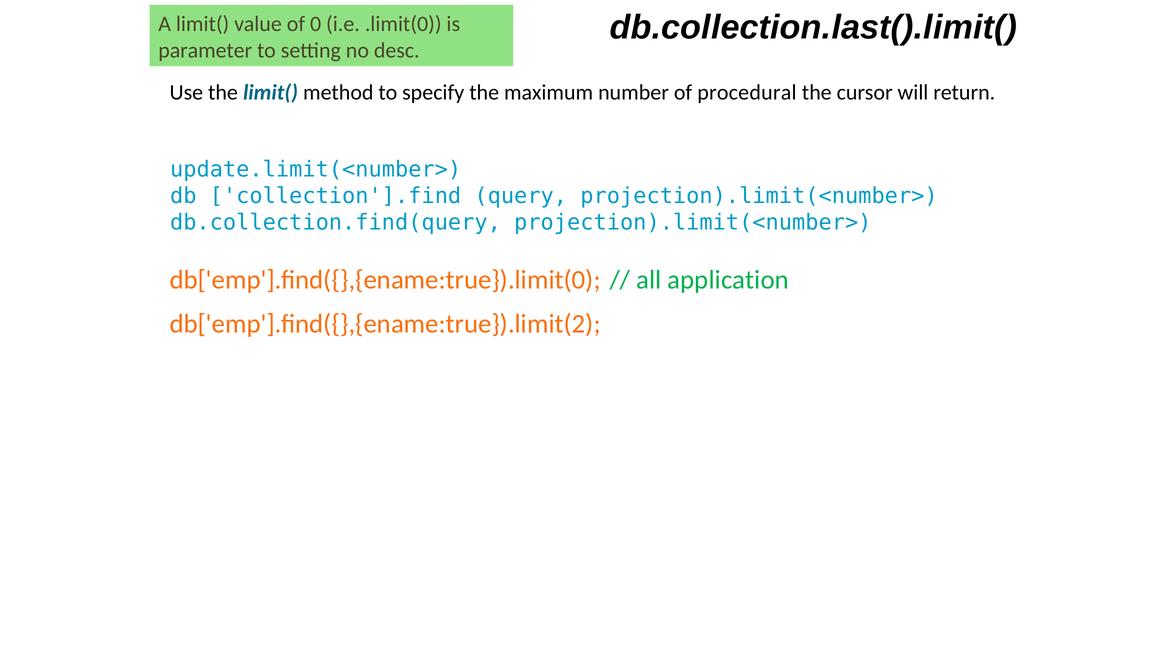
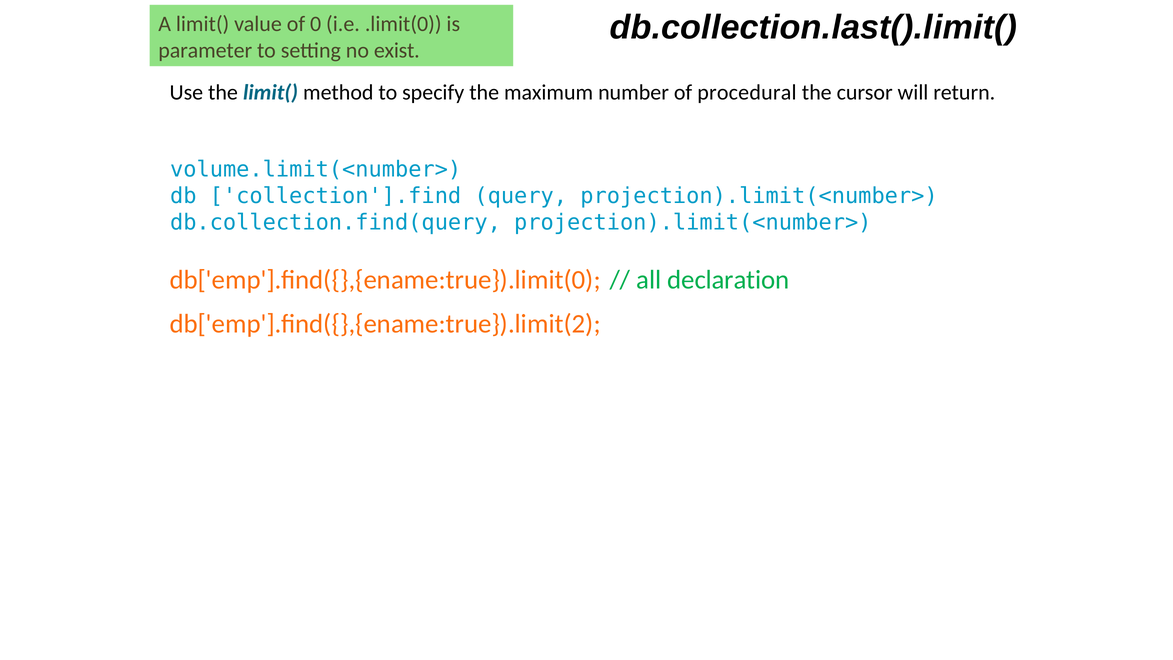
desc: desc -> exist (397, 50)
update.limit(<number>: update.limit(<number> -> volume.limit(<number> (316, 169)
application: application -> declaration (728, 280)
